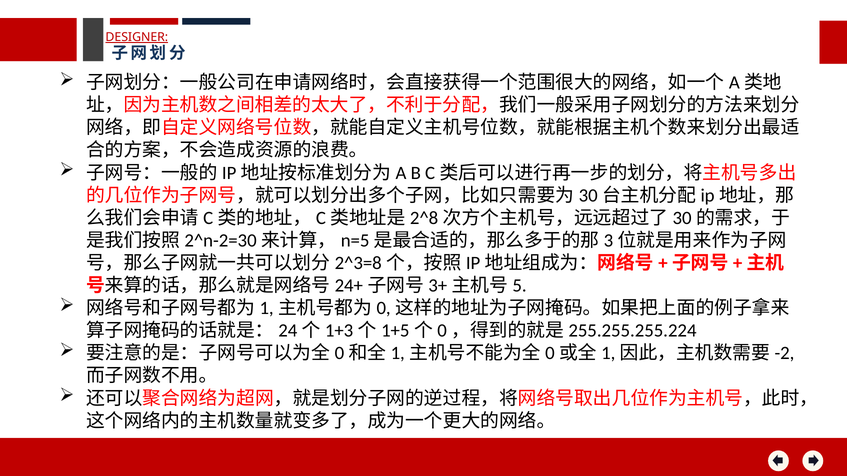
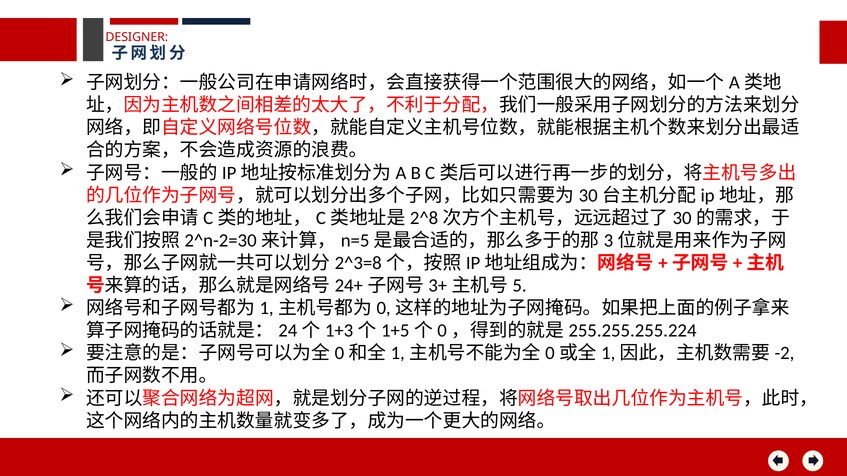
DESIGNER underline: present -> none (137, 37)
